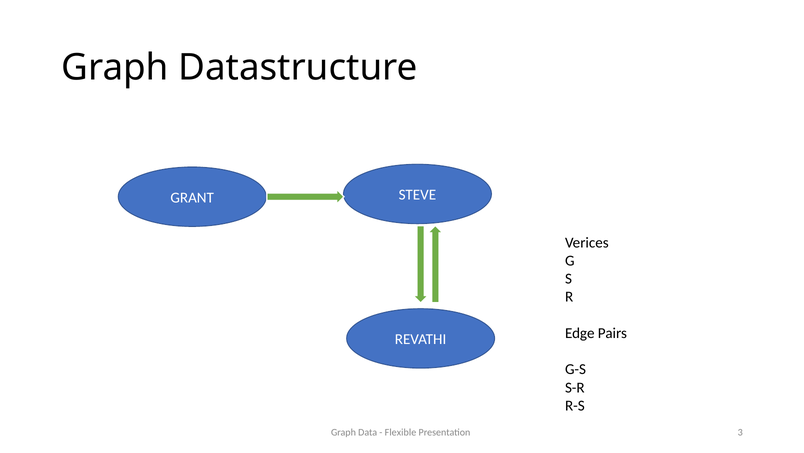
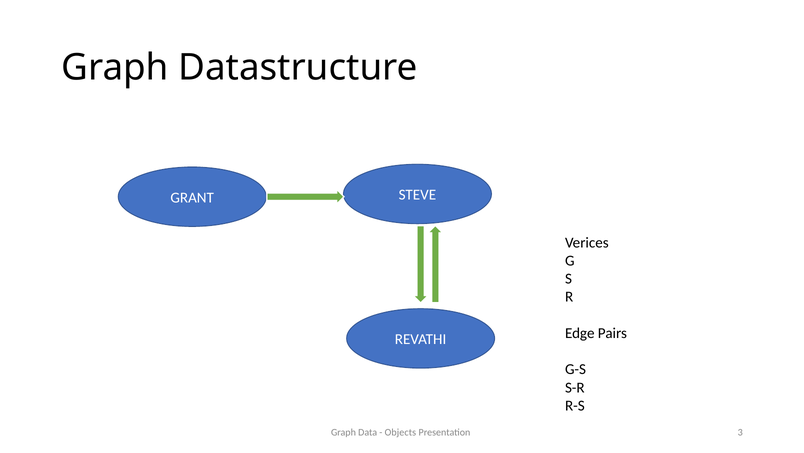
Flexible: Flexible -> Objects (400, 432)
